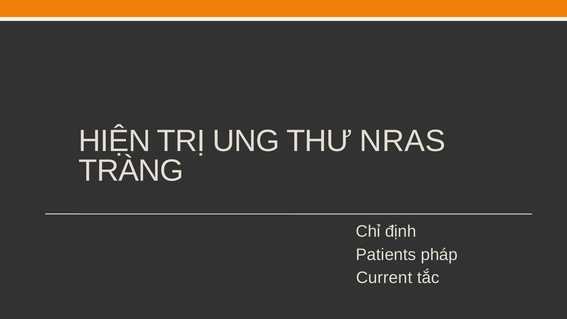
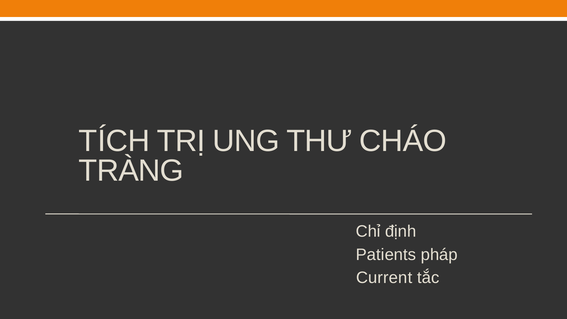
HIỆN: HIỆN -> TÍCH (114, 141)
NRAS: NRAS -> CHÁO (403, 141)
